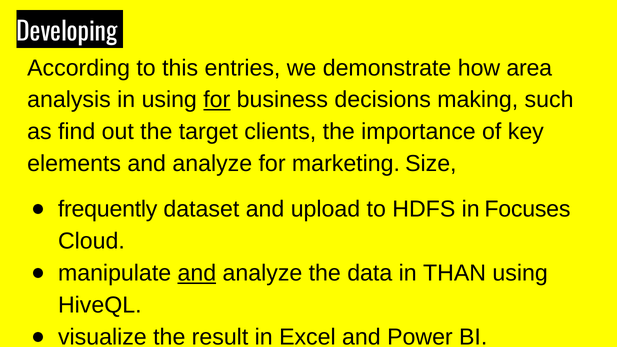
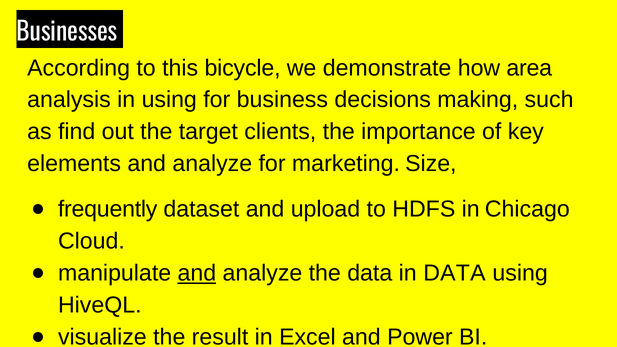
Developing: Developing -> Businesses (67, 32)
entries: entries -> bicycle (243, 68)
for underline: present -> none (217, 100)
Focuses: Focuses -> Chicago (527, 209)
in THAN: THAN -> DATA (454, 273)
